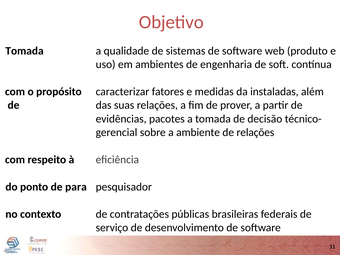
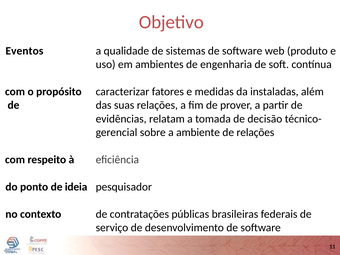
Tomada: Tomada -> Eventos (24, 51)
pacotes: pacotes -> relatam (167, 119)
para: para -> ideia (76, 187)
